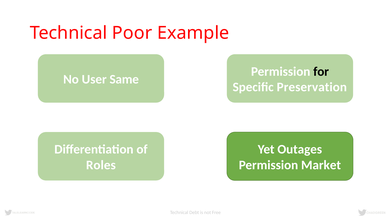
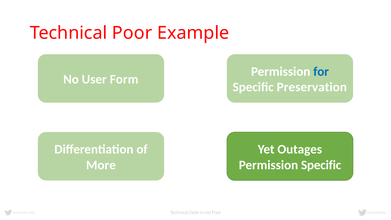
for colour: black -> blue (321, 71)
Same: Same -> Form (124, 79)
Roles: Roles -> More (101, 165)
Permission Market: Market -> Specific (321, 165)
